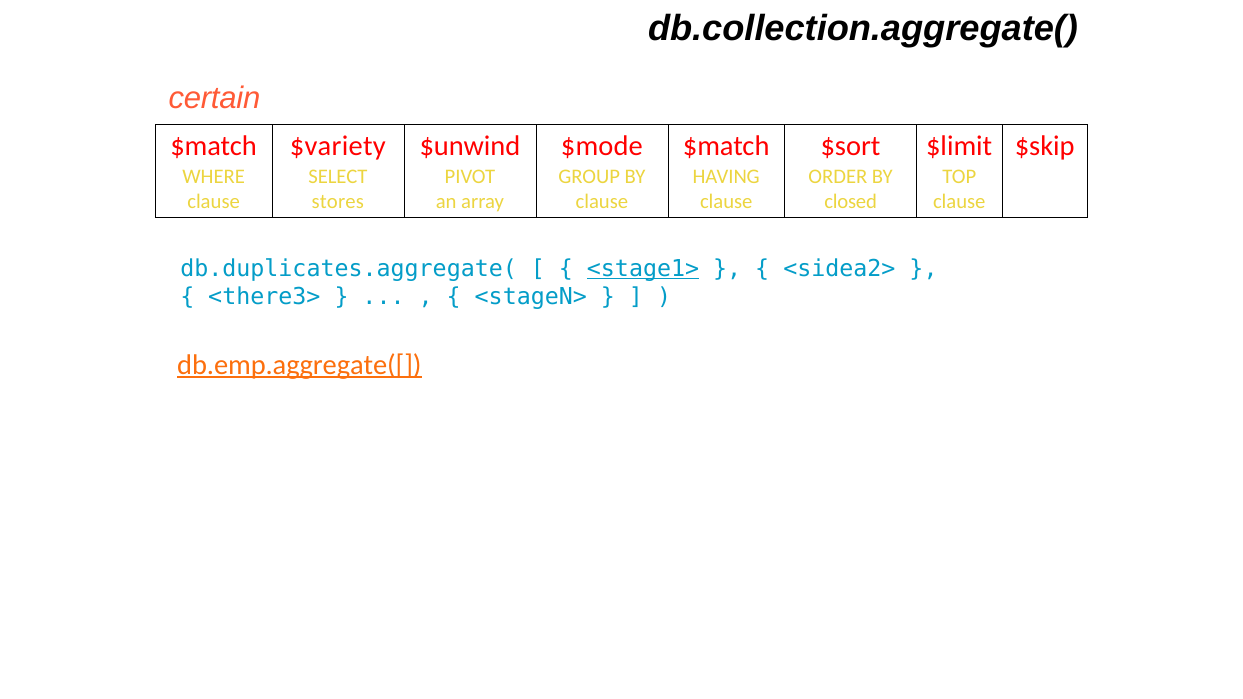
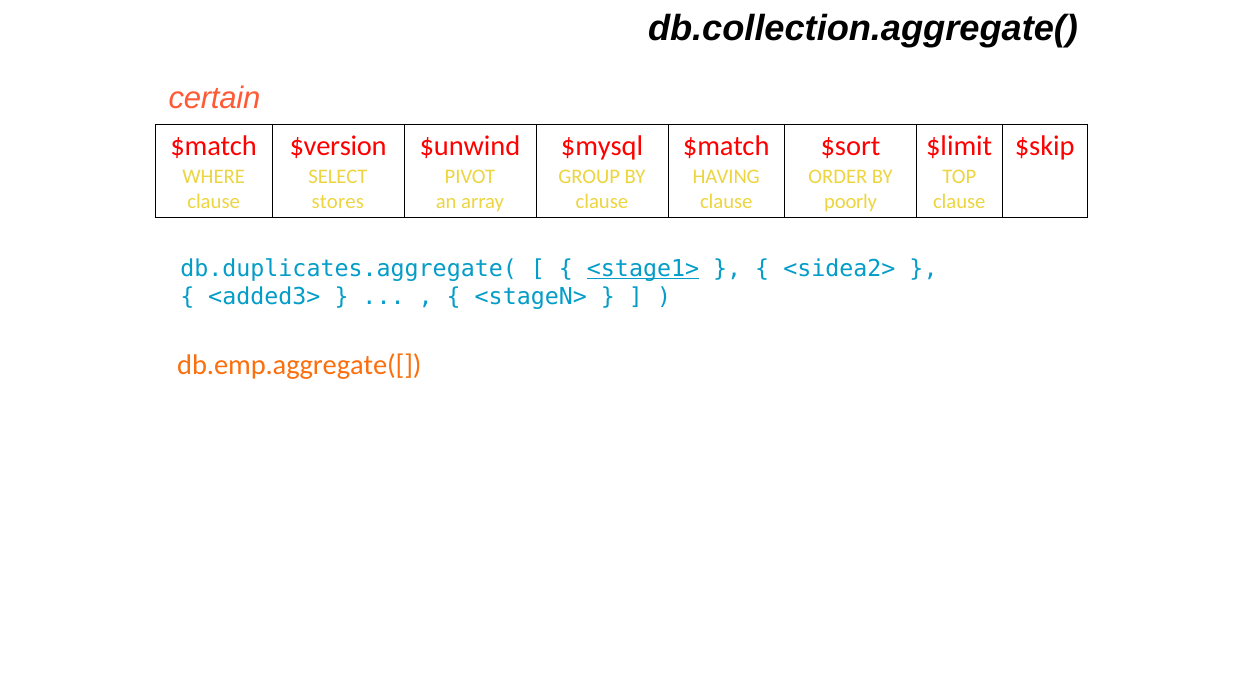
$variety: $variety -> $version (338, 147)
$mode: $mode -> $mysql (602, 147)
closed: closed -> poorly (851, 202)
<there3>: <there3> -> <added3> (264, 297)
db.emp.aggregate([ underline: present -> none (299, 365)
